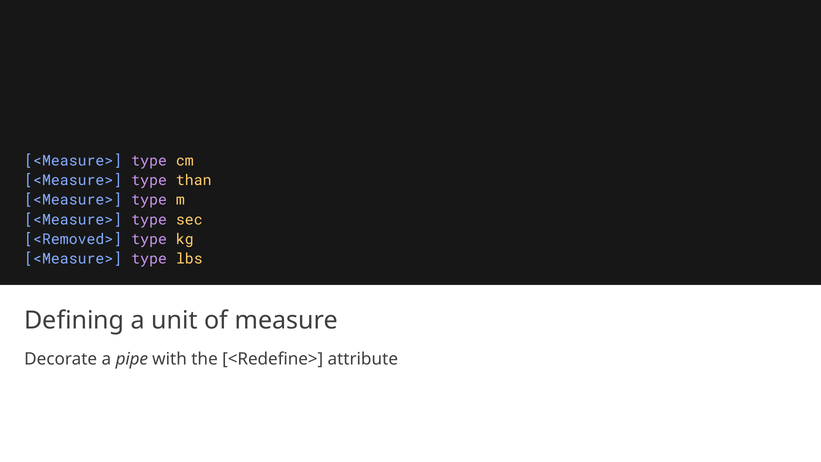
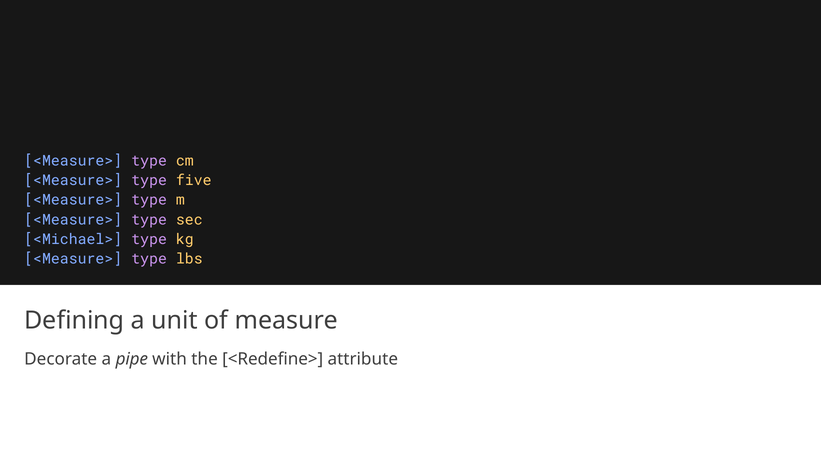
than: than -> five (194, 180)
<Removed>: <Removed> -> <Michael> (73, 239)
